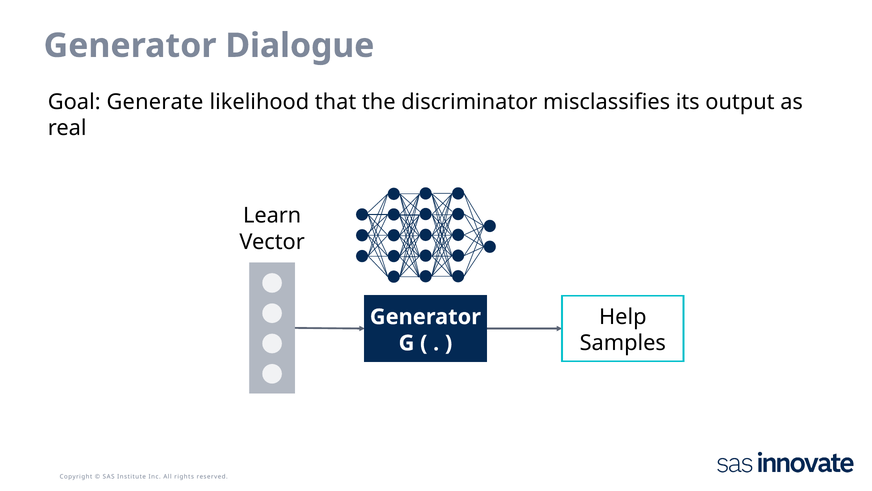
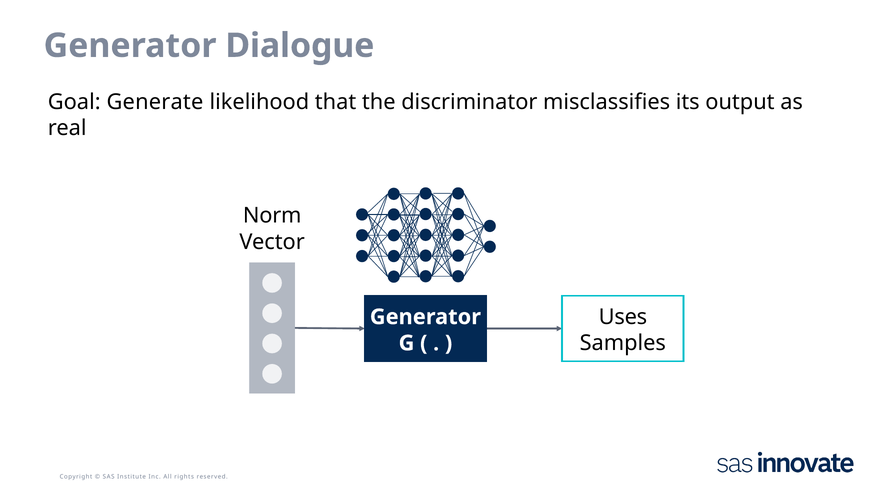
Learn: Learn -> Norm (272, 215)
Help: Help -> Uses (623, 317)
